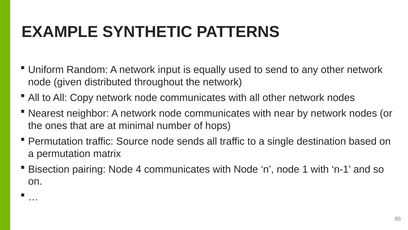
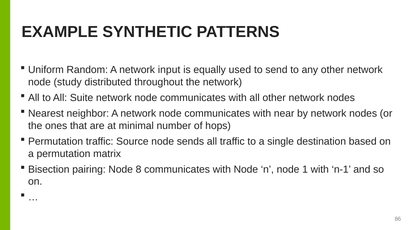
given: given -> study (68, 82)
Copy: Copy -> Suite (82, 98)
4: 4 -> 8 (139, 169)
